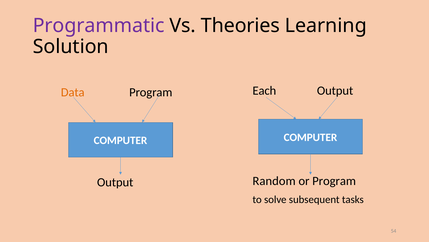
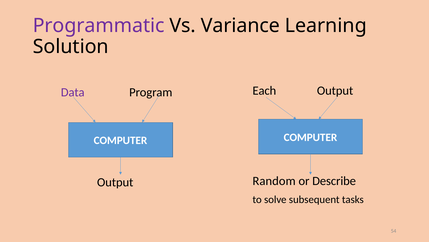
Theories: Theories -> Variance (240, 25)
Data colour: orange -> purple (73, 92)
or Program: Program -> Describe (334, 180)
